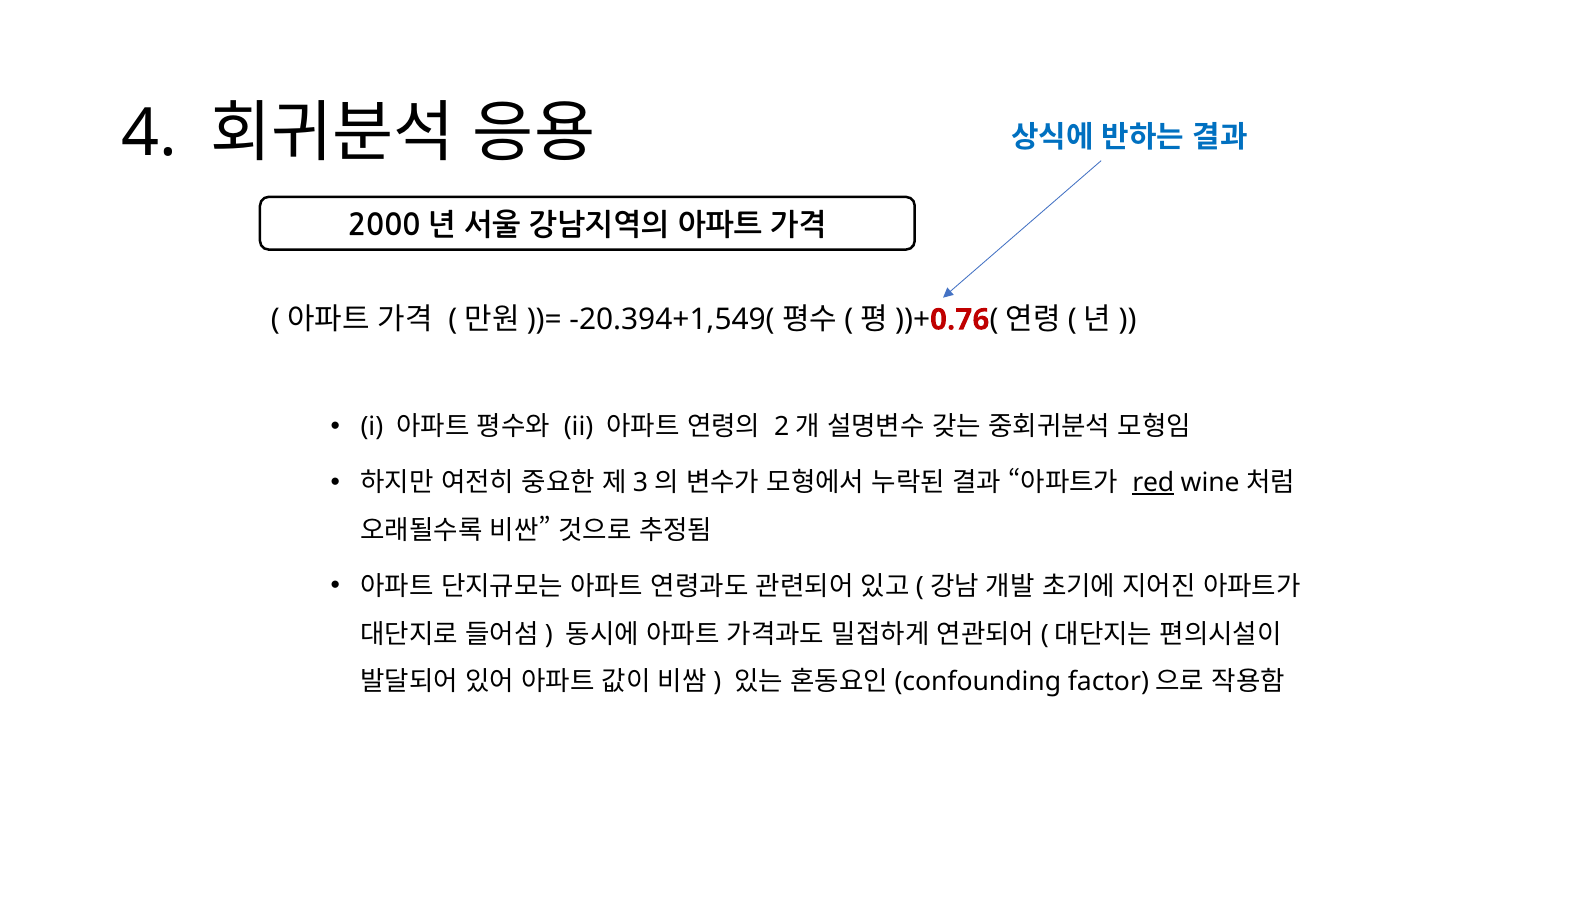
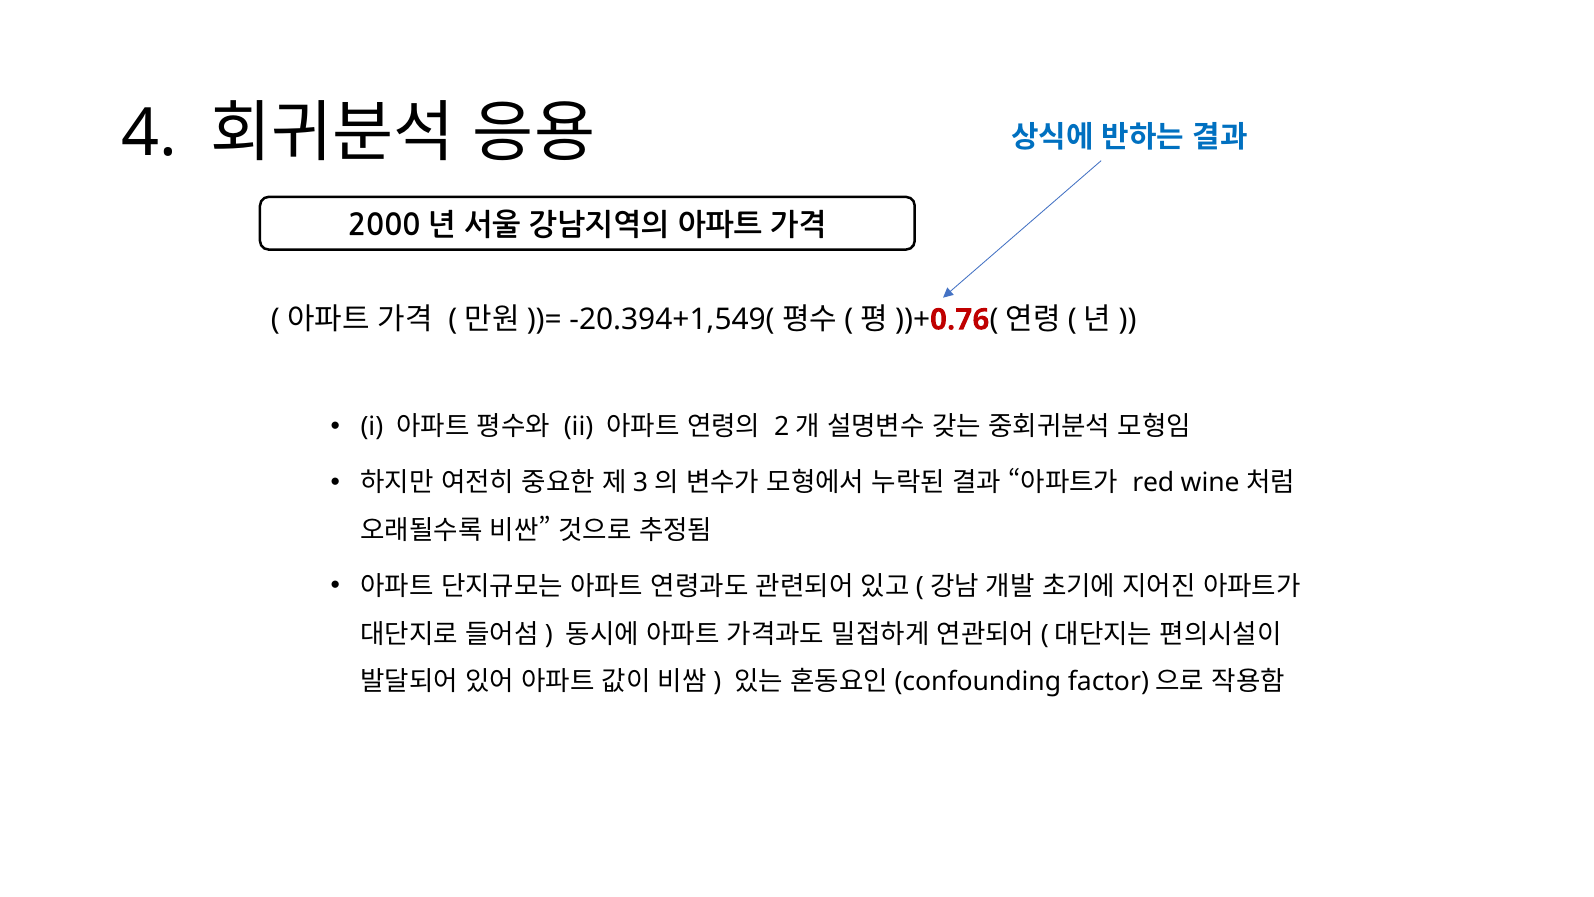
red underline: present -> none (1153, 483)
